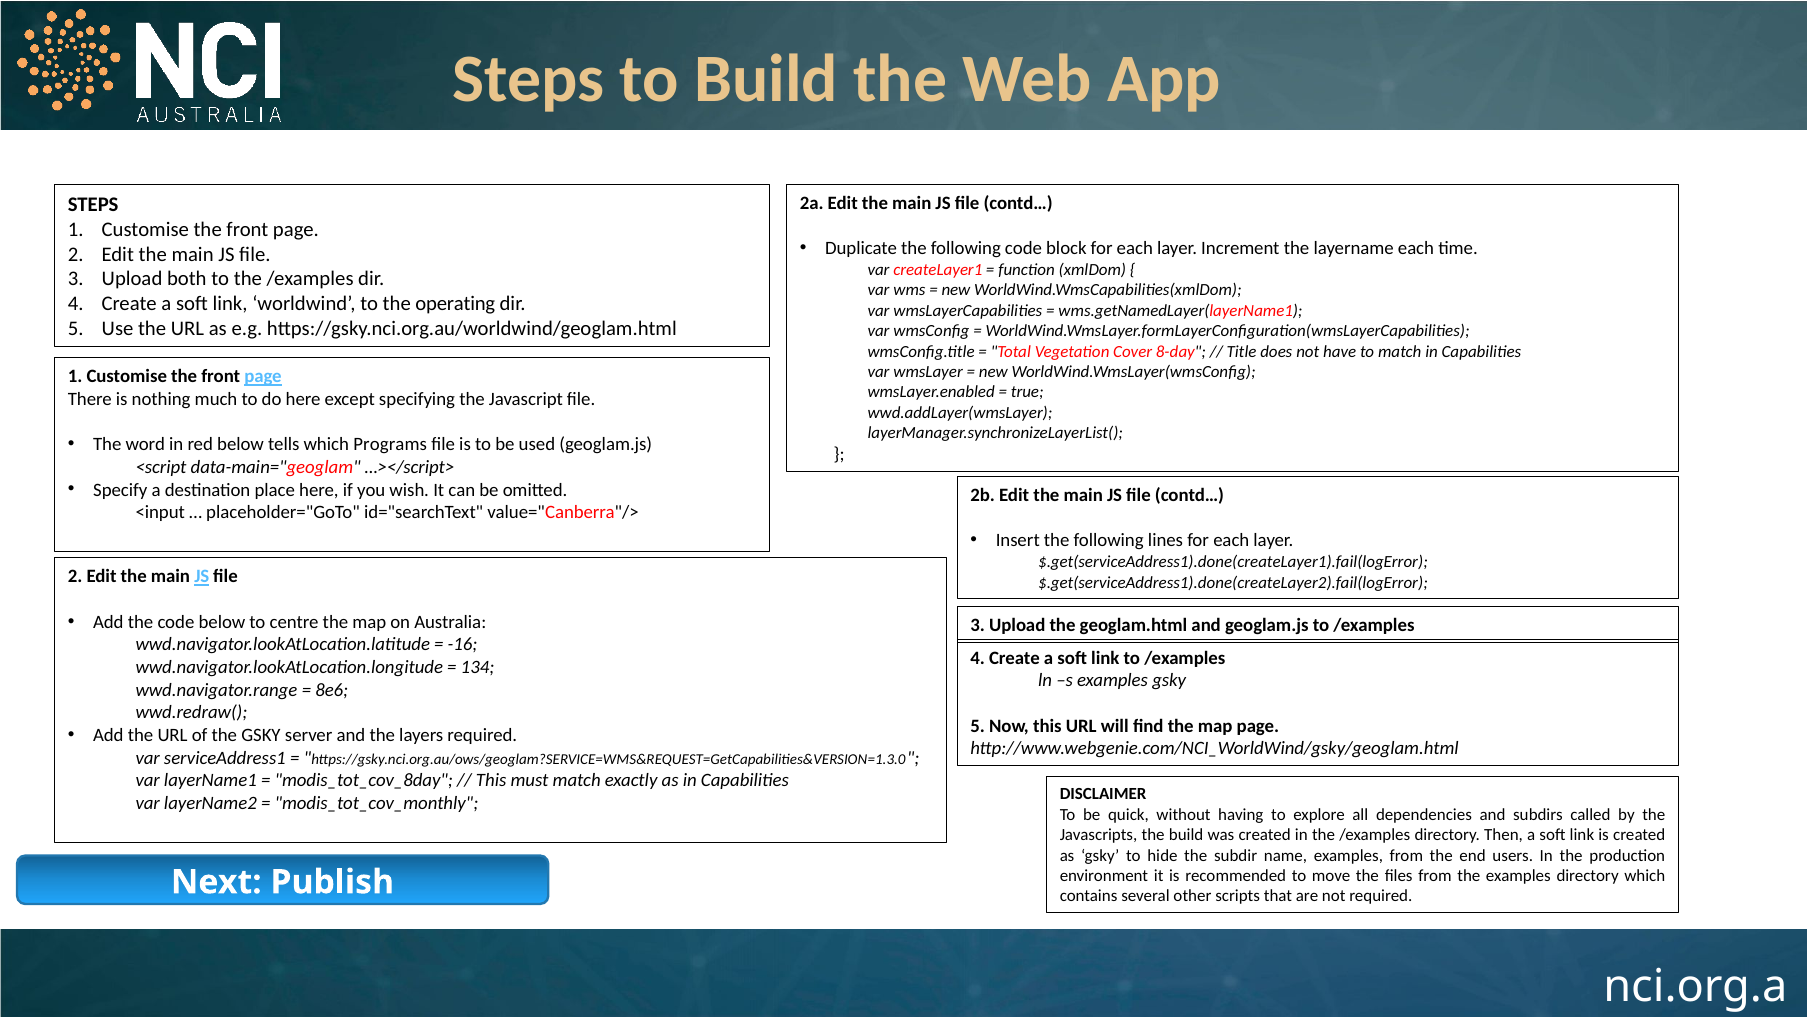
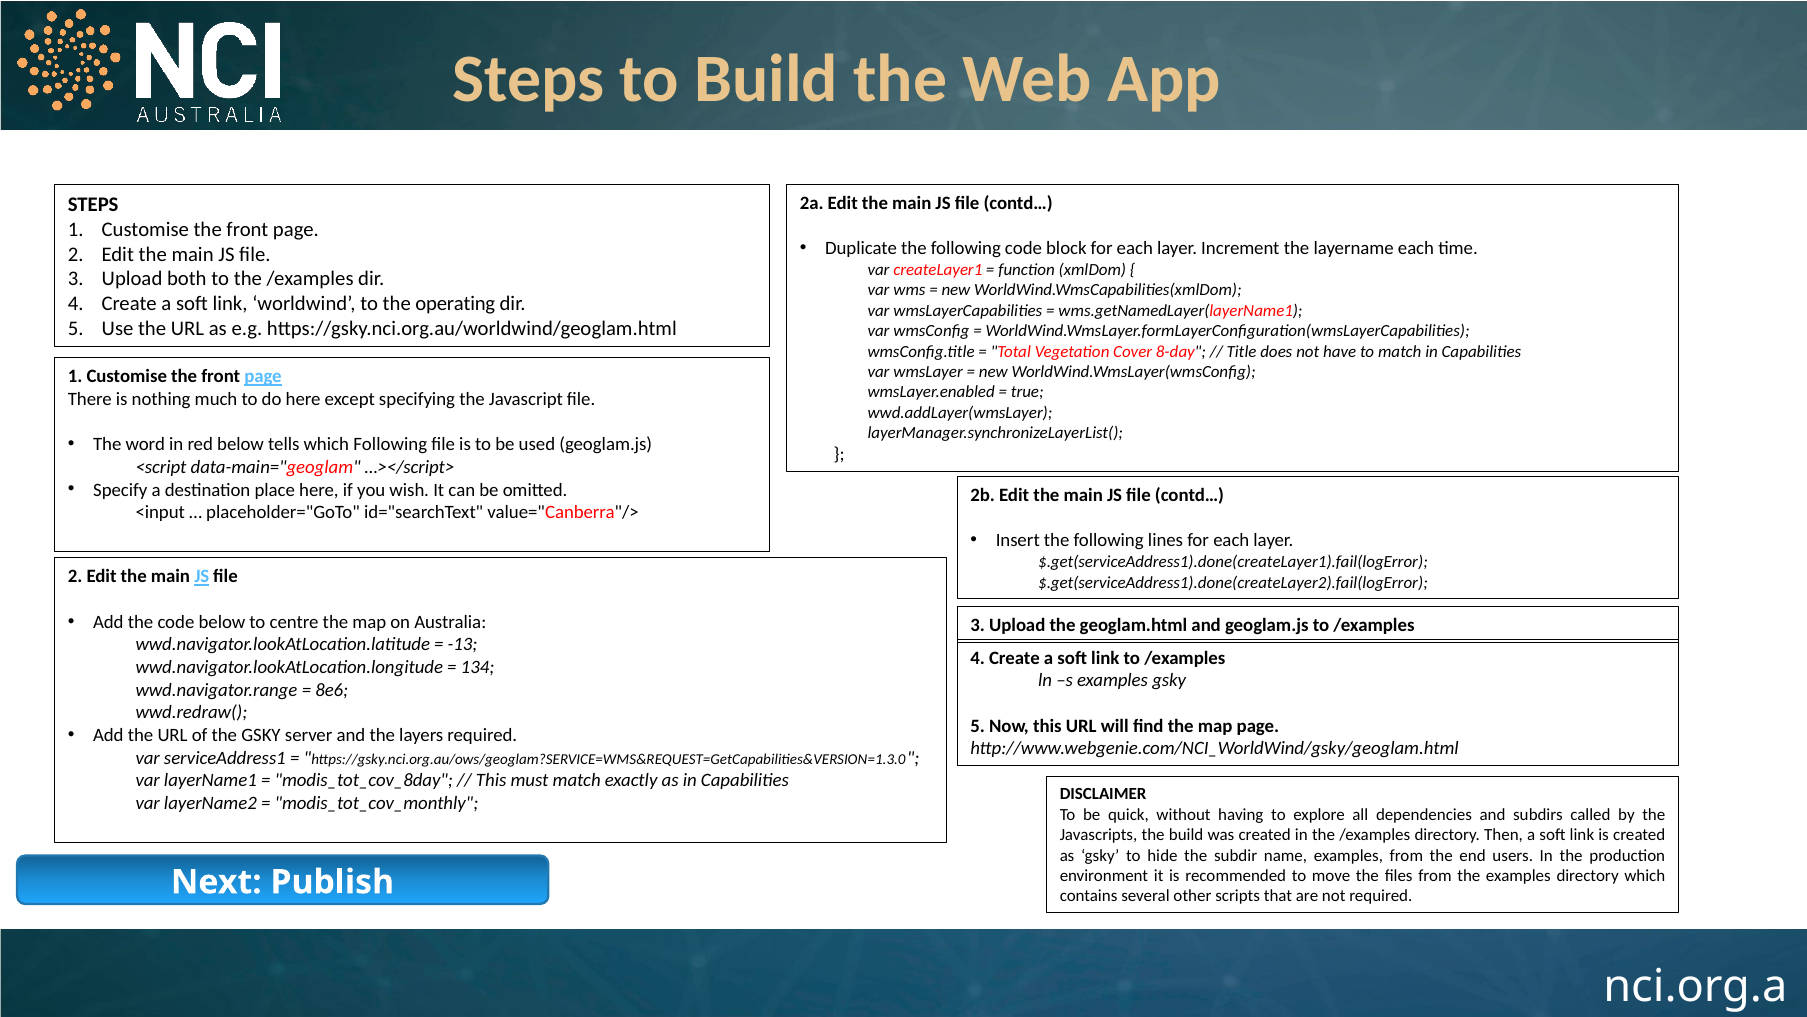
which Programs: Programs -> Following (390, 444)
-16: -16 -> -13 (463, 644)
